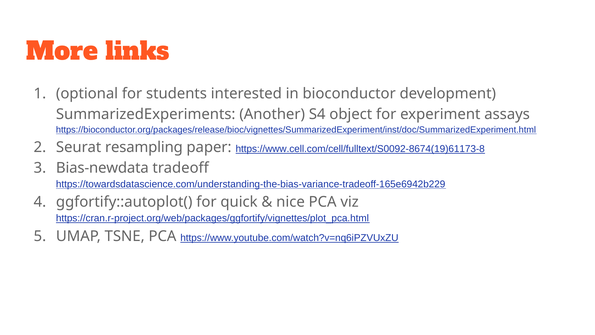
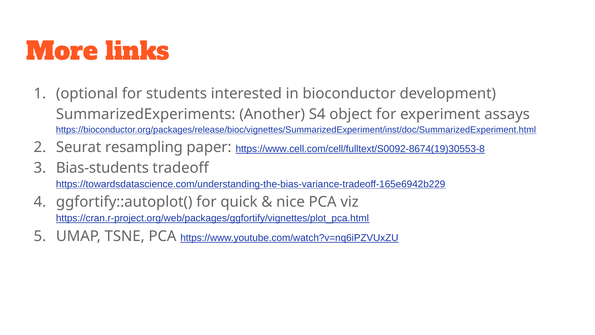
https://www.cell.com/cell/fulltext/S0092-8674(19)61173-8: https://www.cell.com/cell/fulltext/S0092-8674(19)61173-8 -> https://www.cell.com/cell/fulltext/S0092-8674(19)30553-8 (360, 149)
Bias-newdata: Bias-newdata -> Bias-students (102, 168)
